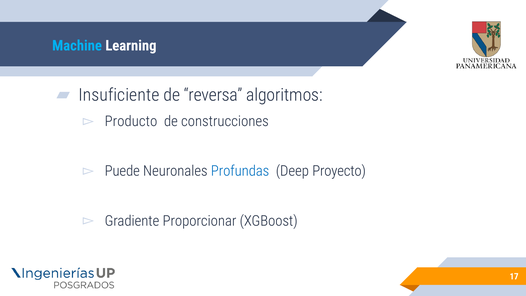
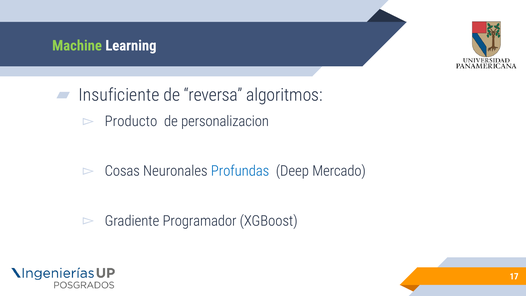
Machine colour: light blue -> light green (77, 46)
construcciones: construcciones -> personalizacion (225, 121)
Puede: Puede -> Cosas (122, 171)
Proyecto: Proyecto -> Mercado (339, 171)
Proporcionar: Proporcionar -> Programador (200, 221)
